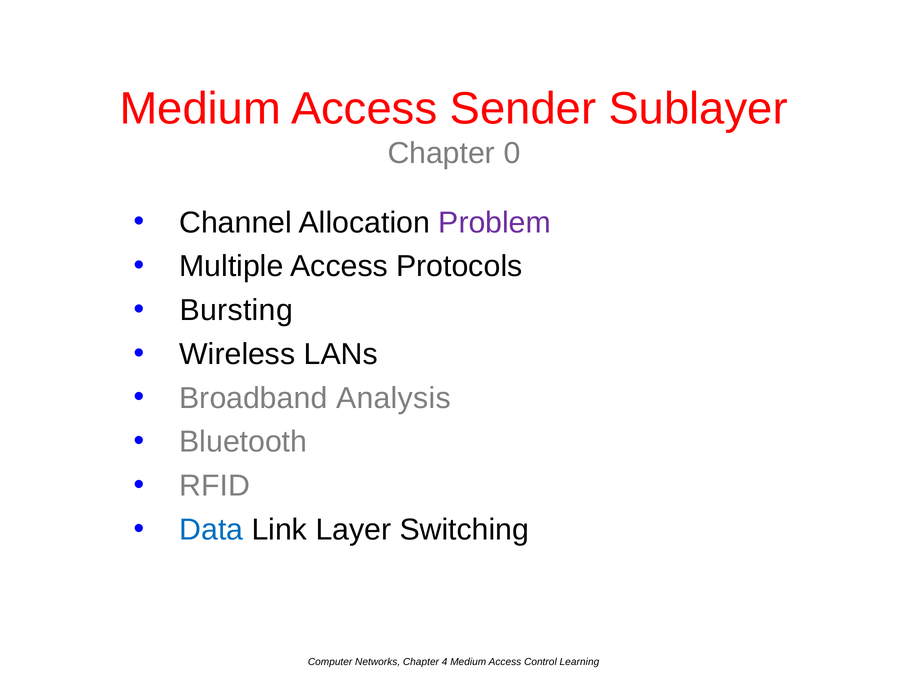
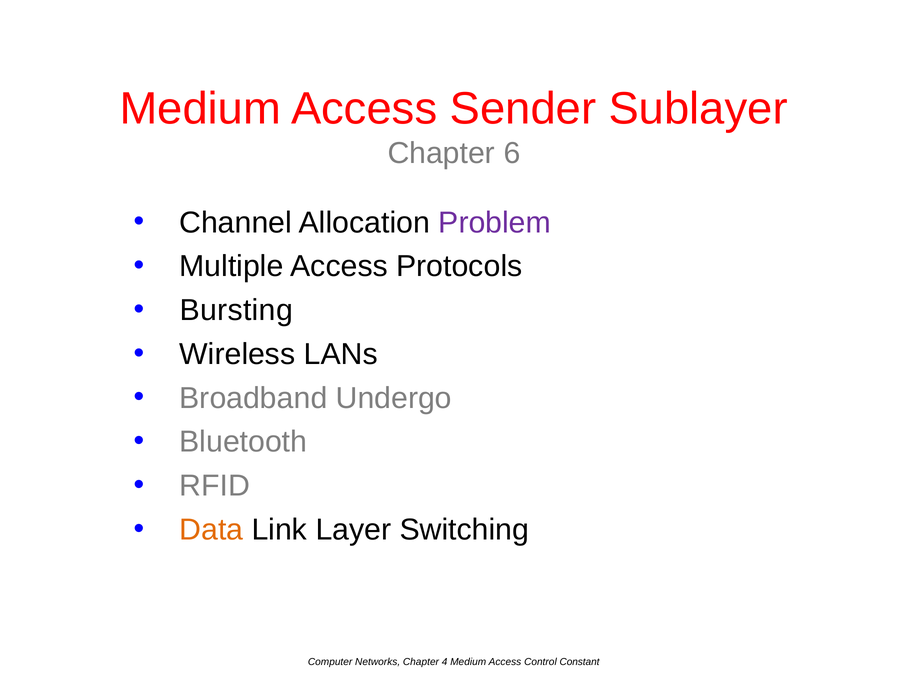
0: 0 -> 6 (512, 153)
Analysis: Analysis -> Undergo (394, 398)
Data colour: blue -> orange (211, 530)
Learning: Learning -> Constant (580, 662)
